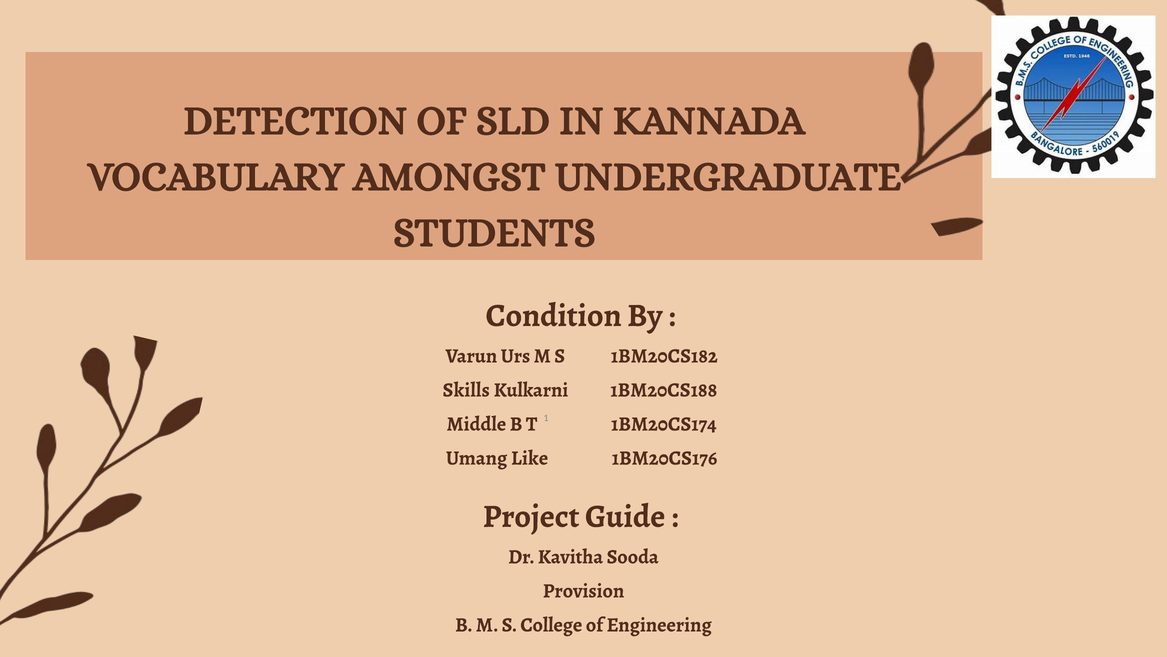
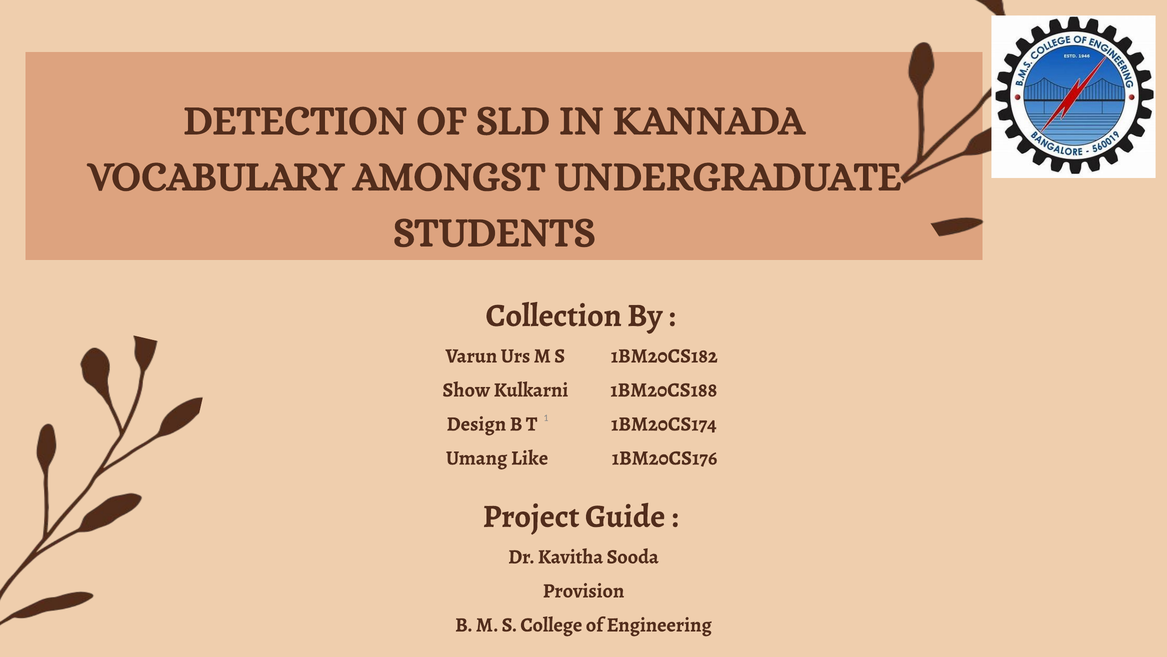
Condition: Condition -> Collection (554, 315)
Skills: Skills -> Show (466, 389)
Middle: Middle -> Design (476, 423)
